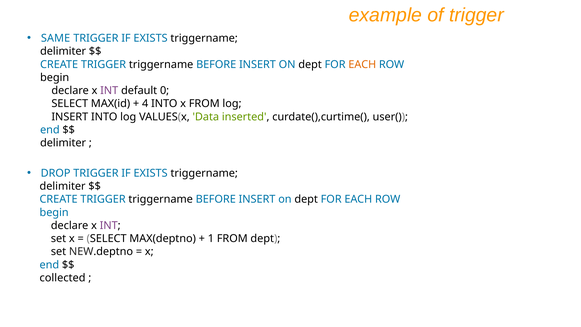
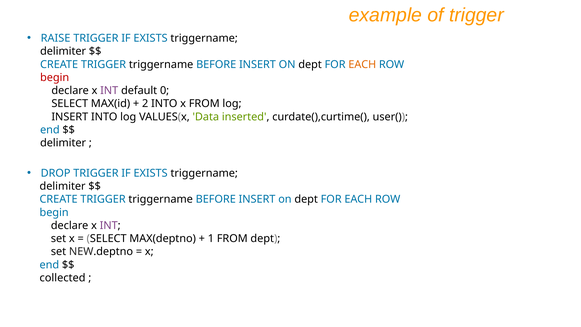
SAME: SAME -> RAISE (56, 38)
begin colour: black -> red (55, 77)
4: 4 -> 2 (145, 104)
